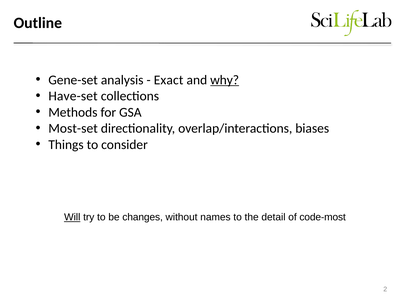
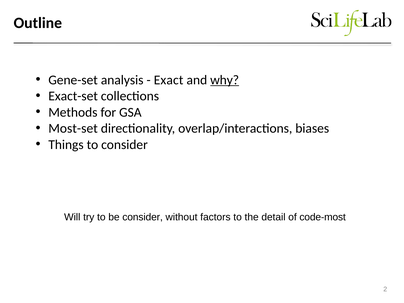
Have-set: Have-set -> Exact-set (73, 96)
Will underline: present -> none (72, 217)
be changes: changes -> consider (143, 217)
names: names -> factors (215, 217)
